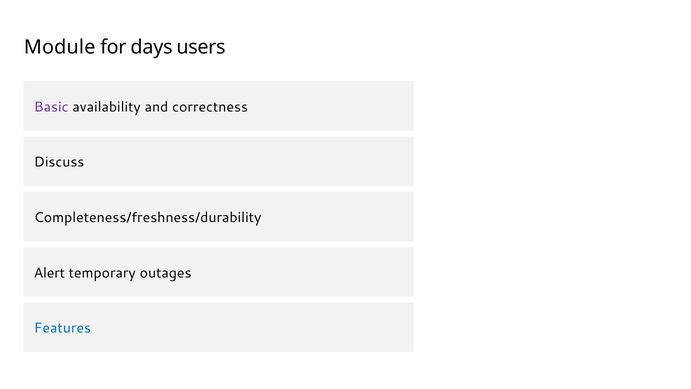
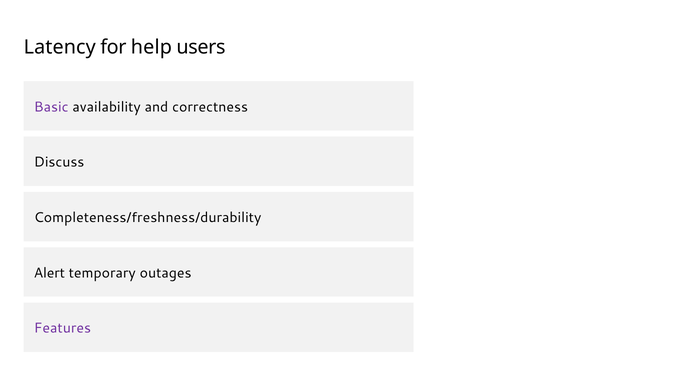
Module: Module -> Latency (60, 47)
days: days -> help (151, 47)
Features colour: blue -> purple (62, 328)
